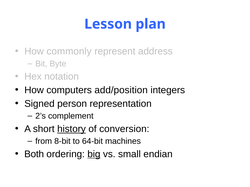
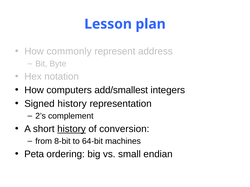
add/position: add/position -> add/smallest (121, 90)
Signed person: person -> history (72, 104)
Both: Both -> Peta (34, 154)
big underline: present -> none (94, 154)
